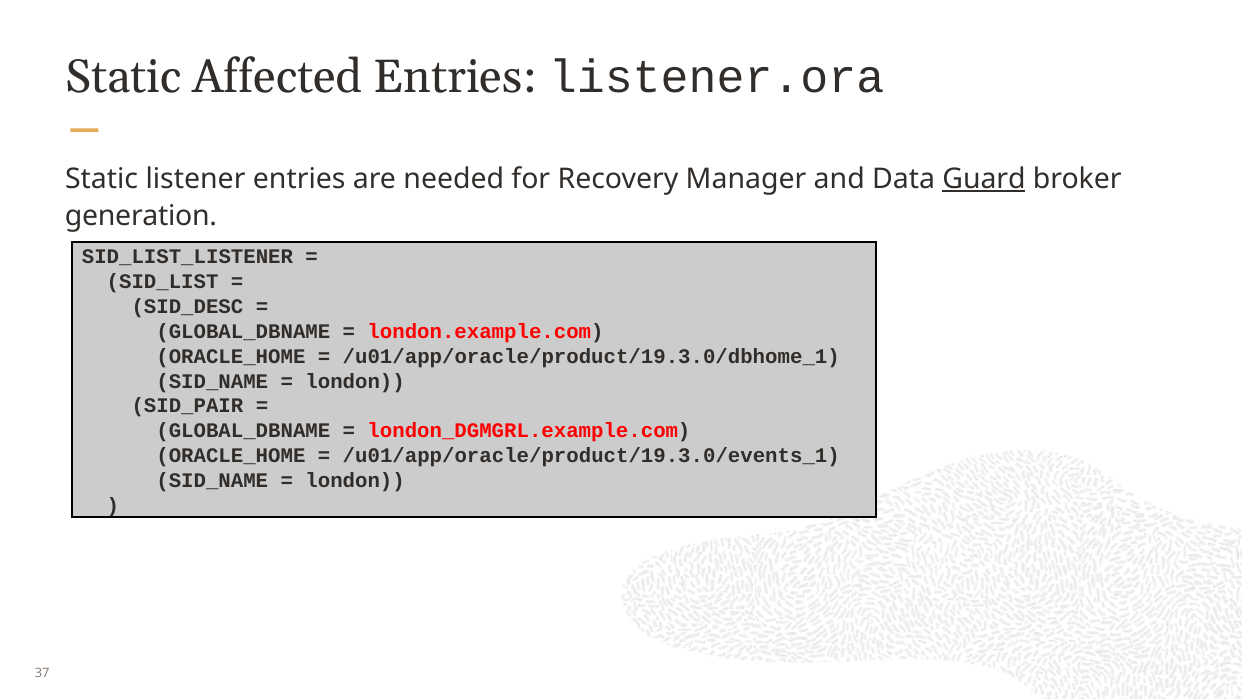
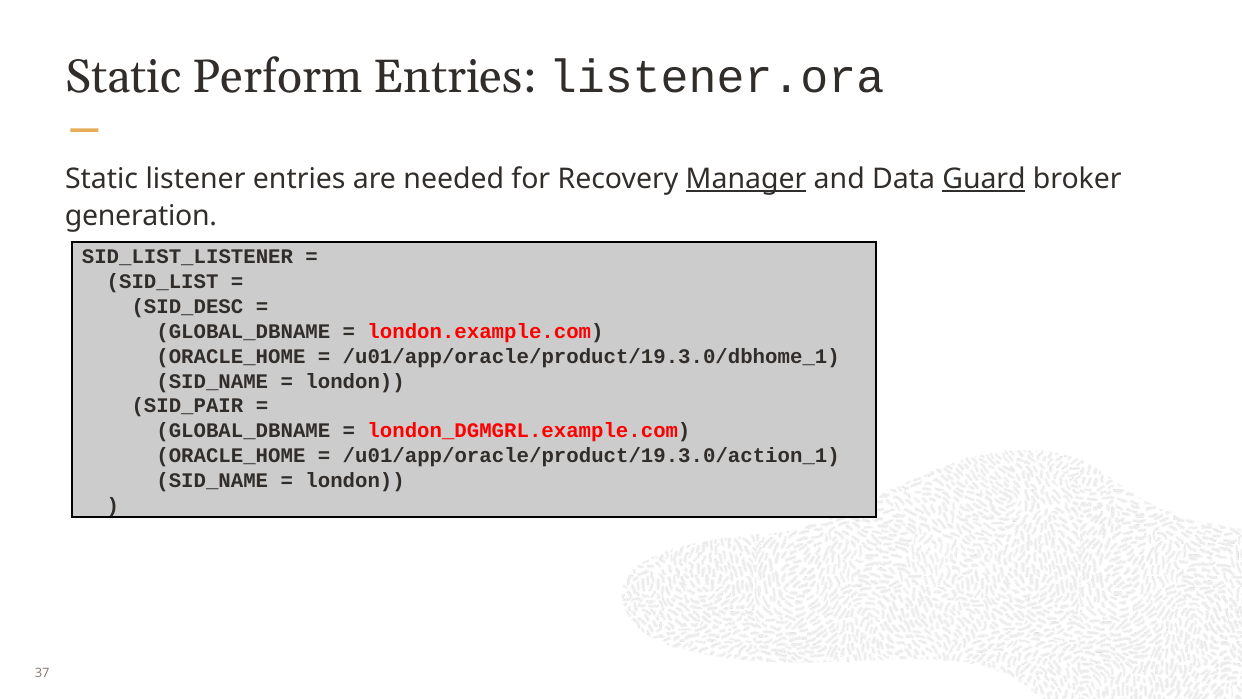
Affected: Affected -> Perform (277, 77)
Manager underline: none -> present (746, 179)
/u01/app/oracle/product/19.3.0/events_1: /u01/app/oracle/product/19.3.0/events_1 -> /u01/app/oracle/product/19.3.0/action_1 (591, 455)
